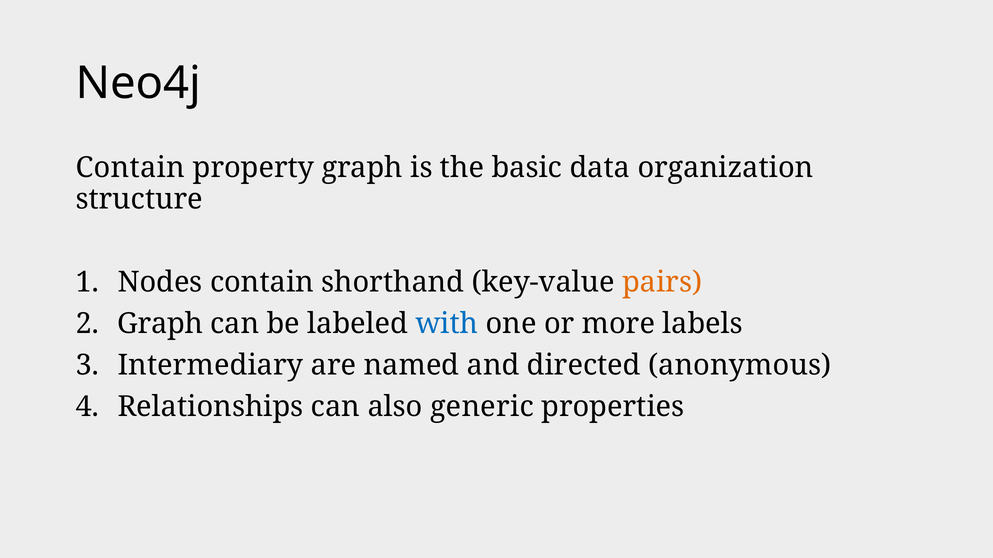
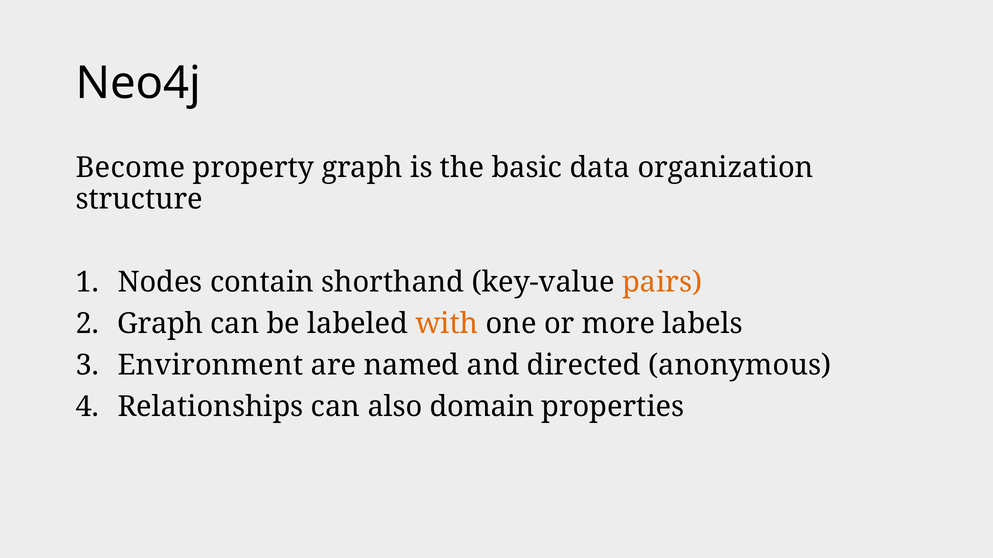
Contain: Contain -> Become (130, 168)
with colour: blue -> orange (447, 324)
Intermediary: Intermediary -> Environment (210, 366)
generic: generic -> domain (482, 407)
